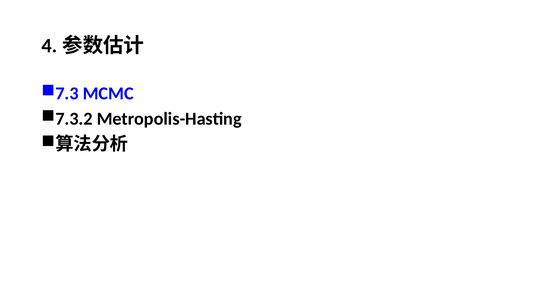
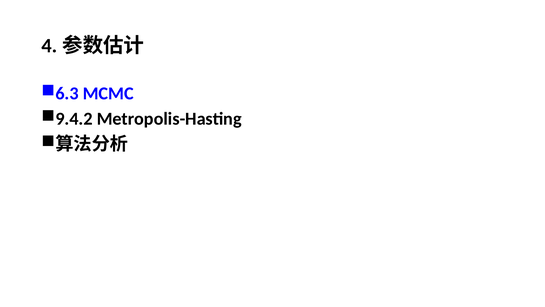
7.3: 7.3 -> 6.3 (67, 93)
7.3.2: 7.3.2 -> 9.4.2 (74, 119)
